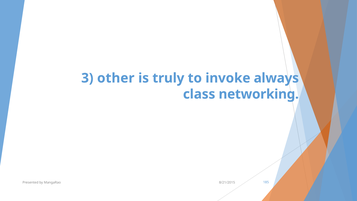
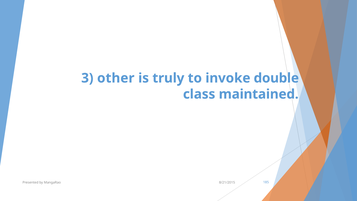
always: always -> double (276, 78)
networking: networking -> maintained (259, 94)
